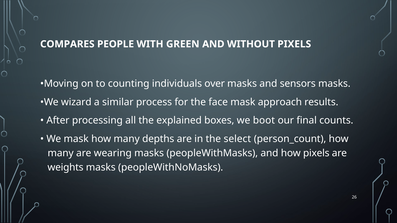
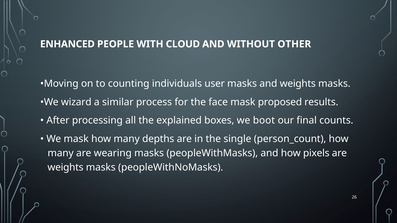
COMPARES: COMPARES -> ENHANCED (67, 44)
GREEN: GREEN -> CLOUD (183, 44)
WITHOUT PIXELS: PIXELS -> OTHER (294, 44)
over: over -> user (215, 84)
and sensors: sensors -> weights (298, 84)
approach: approach -> proposed (280, 102)
select: select -> single (237, 139)
